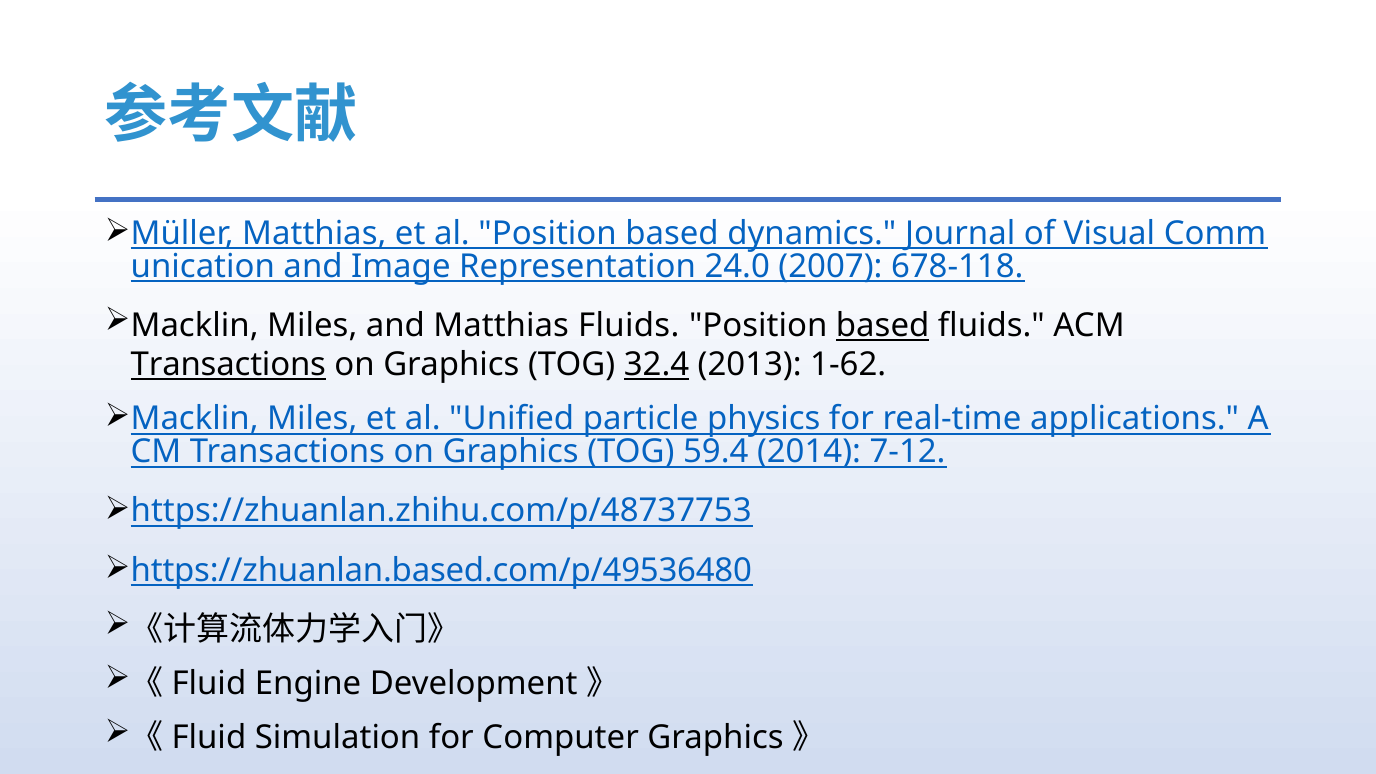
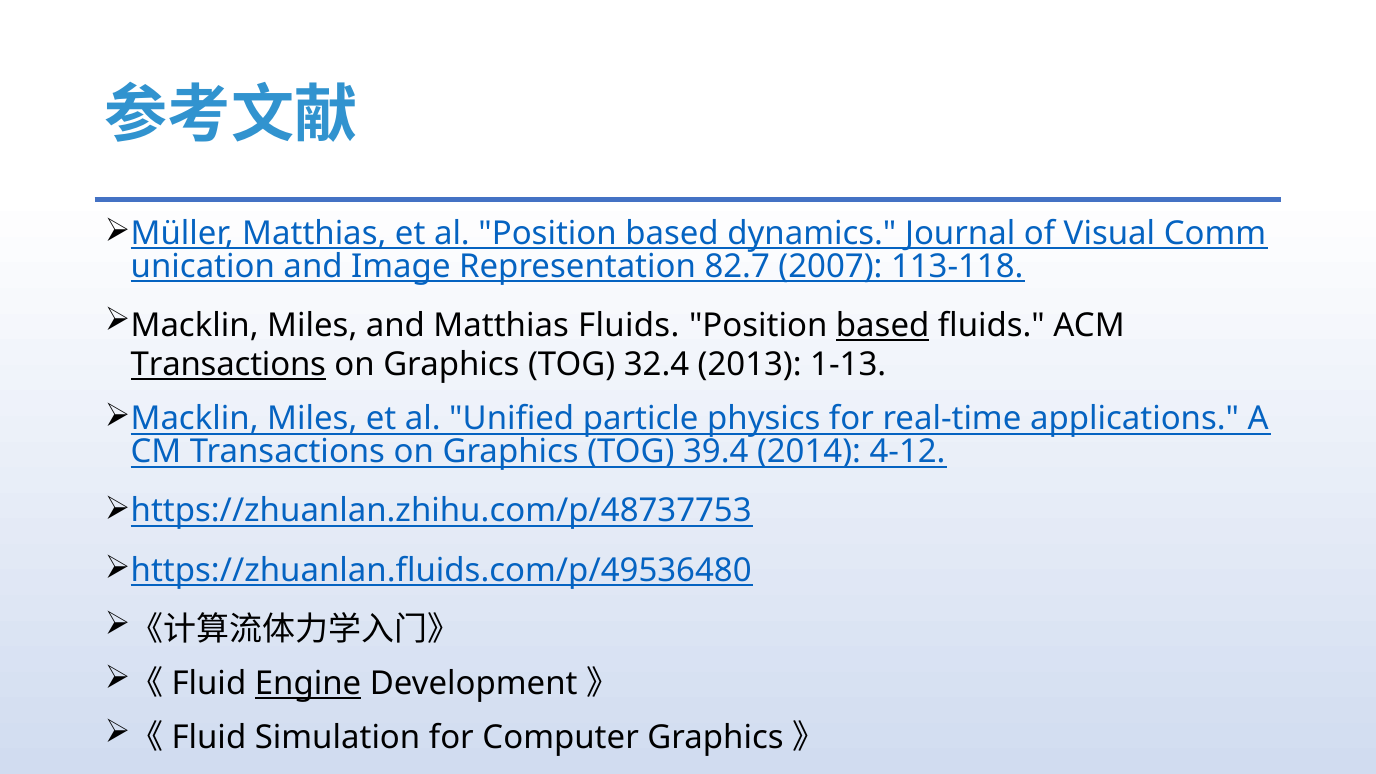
24.0: 24.0 -> 82.7 (737, 266)
678-118: 678-118 -> 113-118 (957, 266)
32.4 underline: present -> none (657, 365)
1-62: 1-62 -> 1-13 (848, 365)
59.4: 59.4 -> 39.4 (716, 452)
7-12: 7-12 -> 4-12 (908, 452)
https://zhuanlan.based.com/p/49536480: https://zhuanlan.based.com/p/49536480 -> https://zhuanlan.fluids.com/p/49536480 (441, 570)
Engine underline: none -> present (308, 683)
